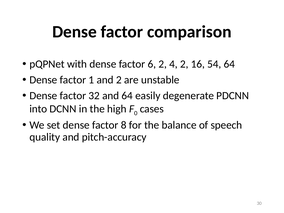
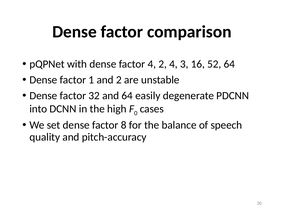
factor 6: 6 -> 4 (152, 64)
4 2: 2 -> 3 (184, 64)
54: 54 -> 52 (214, 64)
